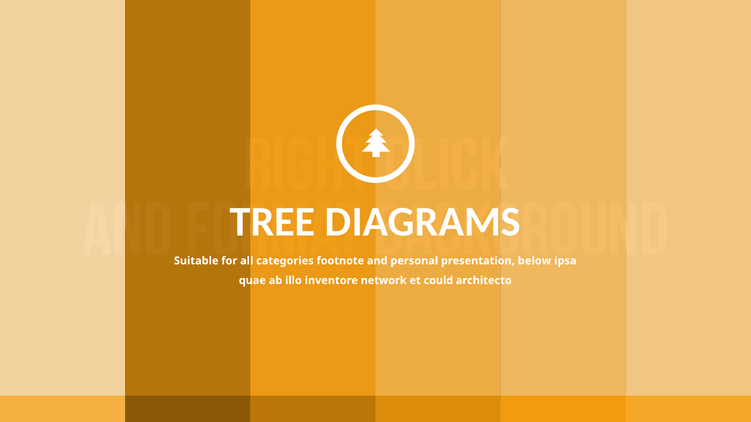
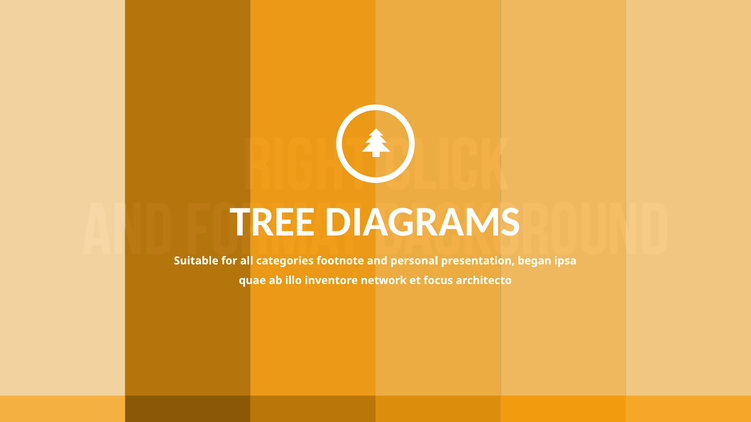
below: below -> began (535, 261)
could: could -> focus (438, 281)
